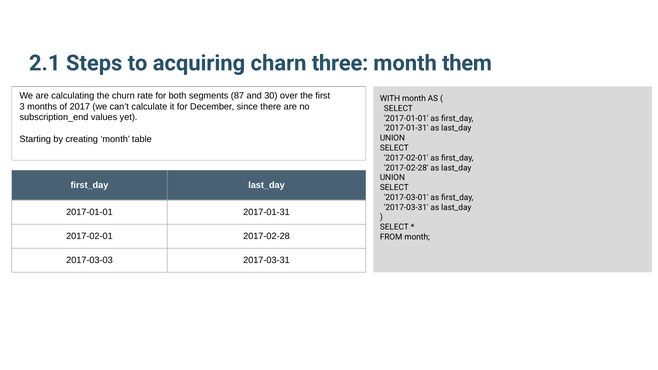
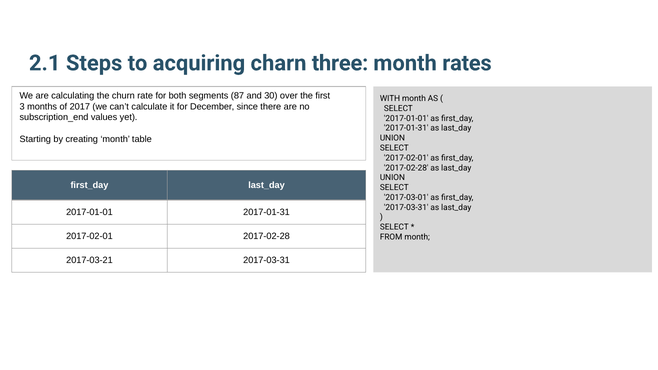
them: them -> rates (467, 63)
2017-03-03: 2017-03-03 -> 2017-03-21 (89, 260)
